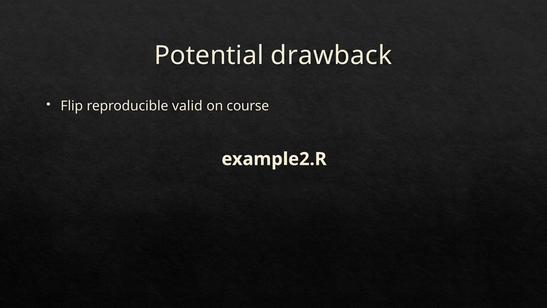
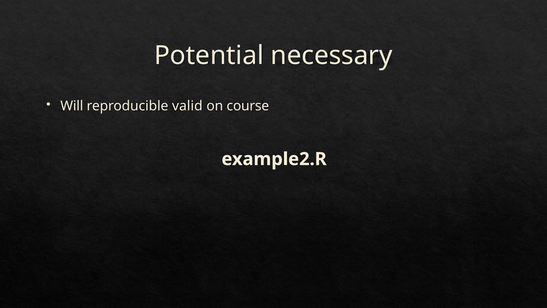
drawback: drawback -> necessary (332, 55)
Flip: Flip -> Will (72, 106)
